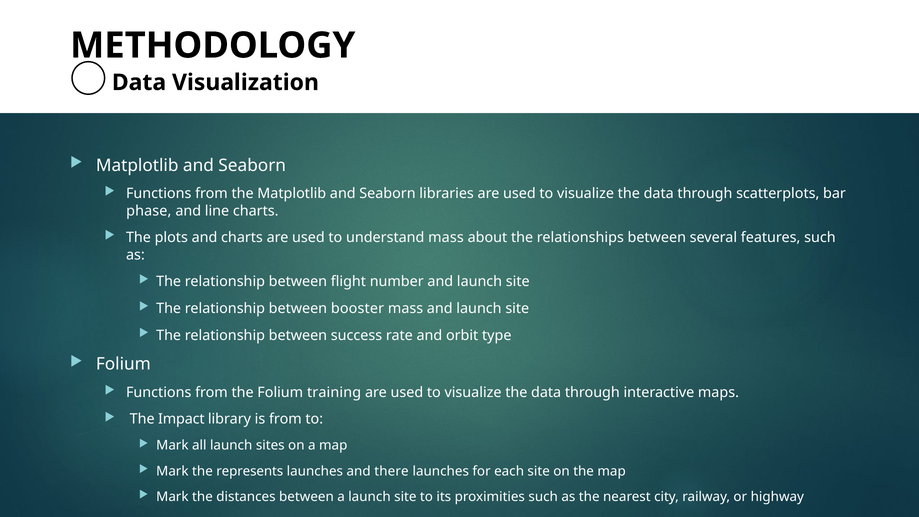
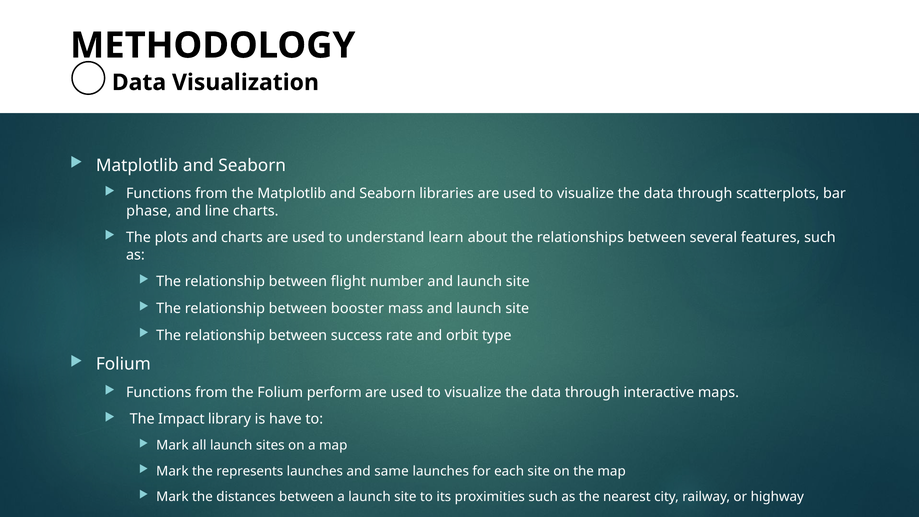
understand mass: mass -> learn (446, 238)
training: training -> perform (334, 392)
is from: from -> have (285, 419)
there: there -> same (391, 471)
